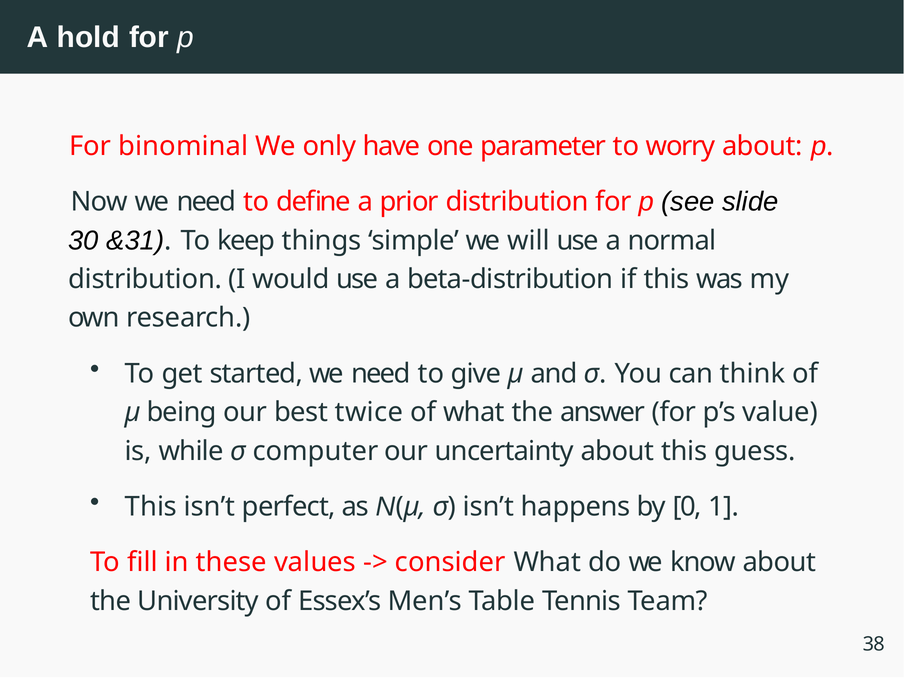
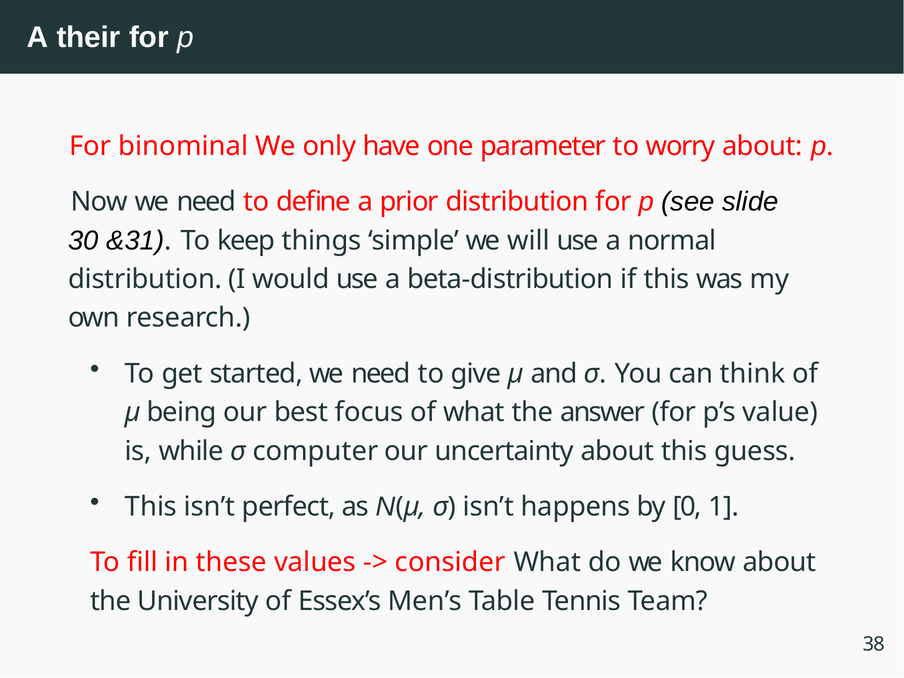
hold: hold -> their (89, 37)
twice: twice -> focus (369, 413)
